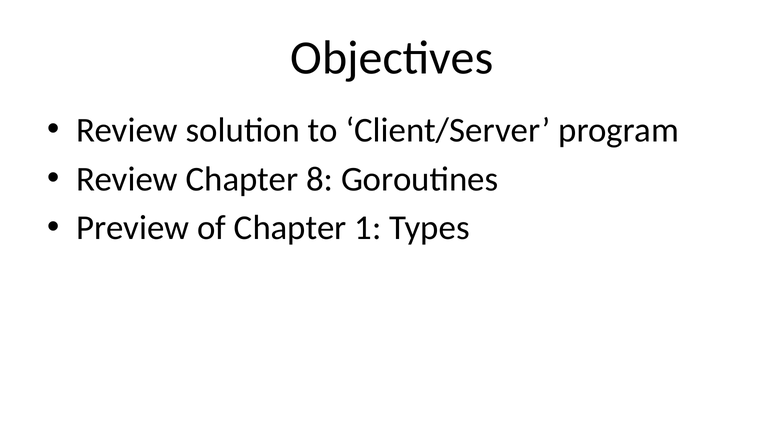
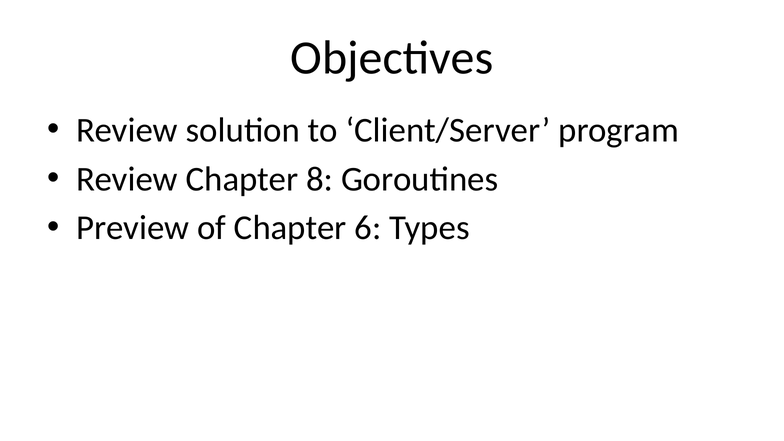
1: 1 -> 6 (368, 228)
